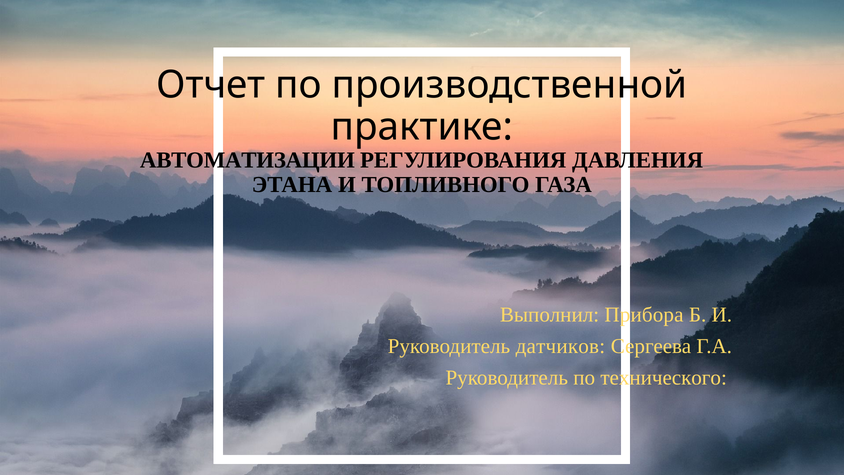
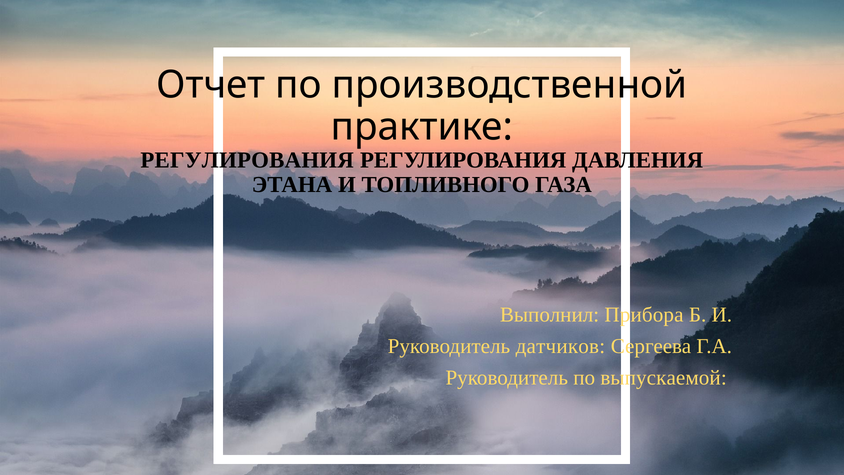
АВТОМАТИЗАЦИИ: АВТОМАТИЗАЦИИ -> РЕГУЛИРОВАНИЯ (247, 160)
технического: технического -> выпускаемой (664, 378)
